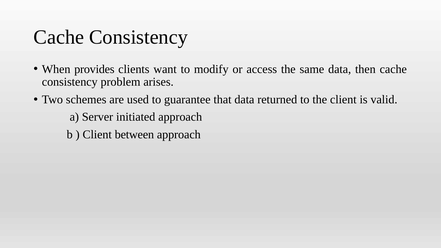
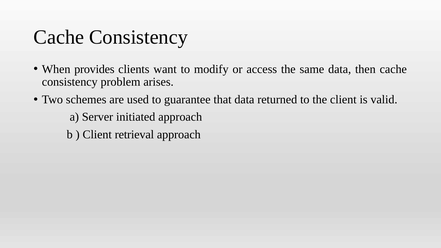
between: between -> retrieval (134, 135)
